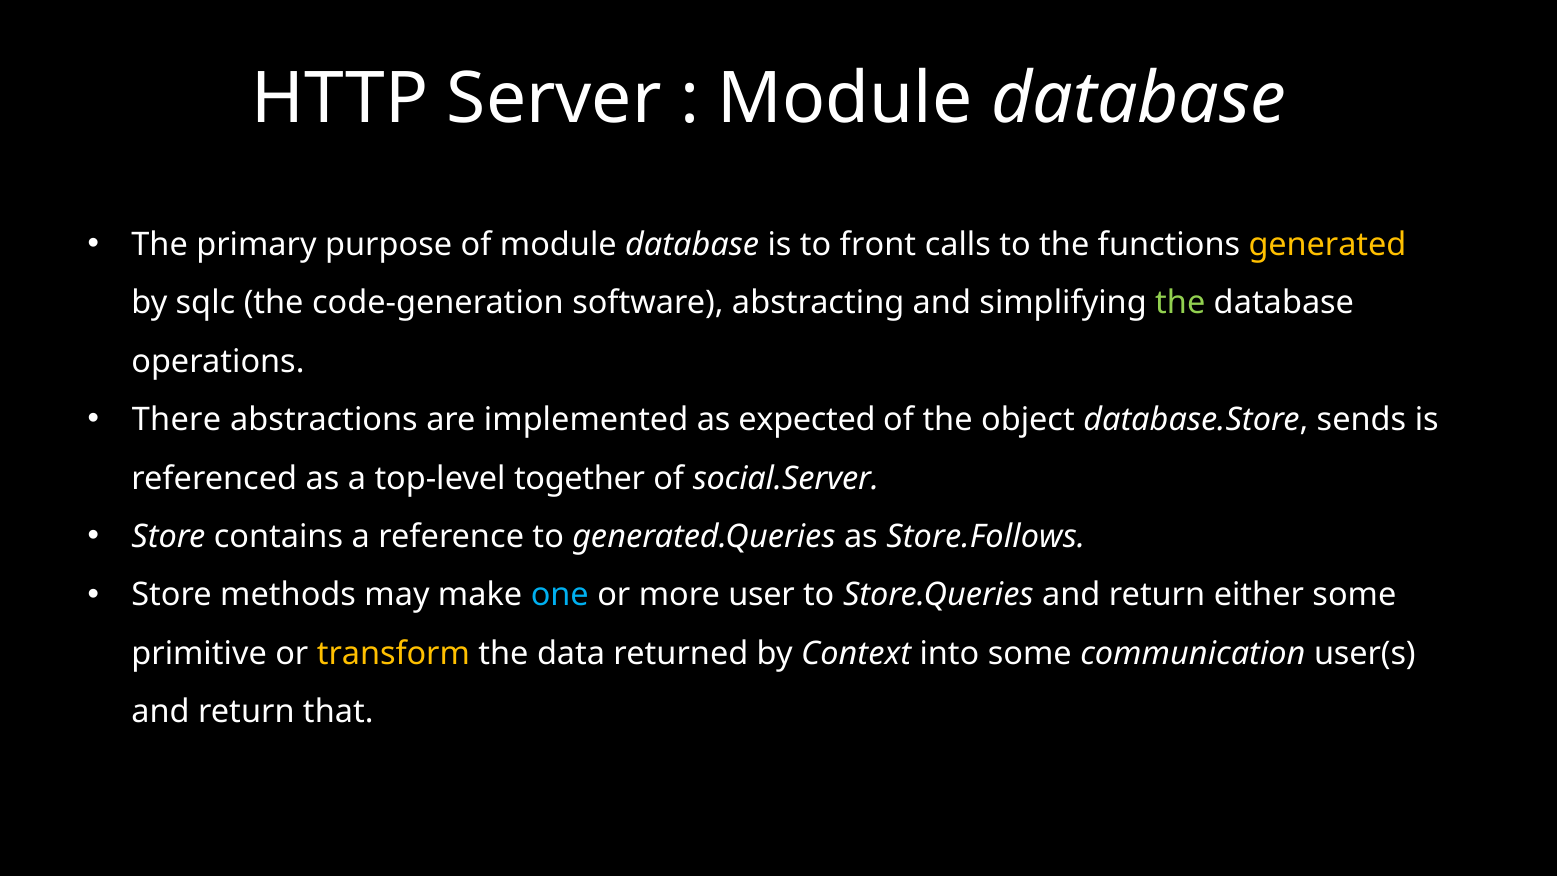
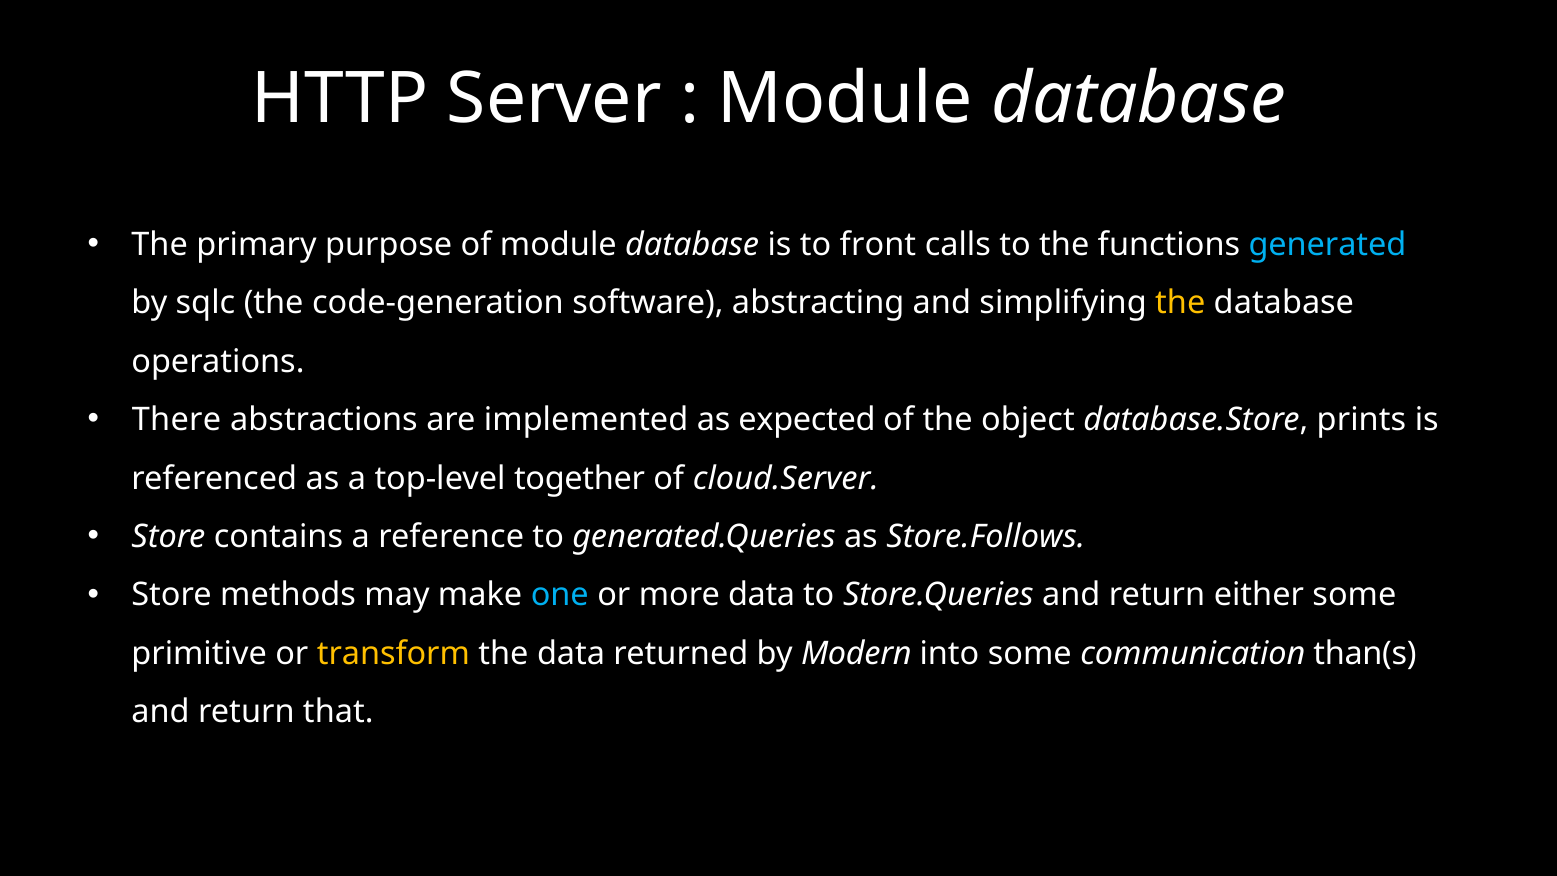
generated colour: yellow -> light blue (1327, 245)
the colour: light green -> yellow (1180, 303)
sends: sends -> prints (1361, 420)
social.Server: social.Server -> cloud.Server (786, 478)
more user: user -> data (762, 595)
Context: Context -> Modern (856, 653)
user(s: user(s -> than(s (1365, 653)
